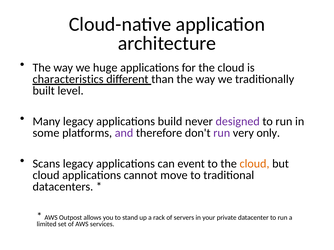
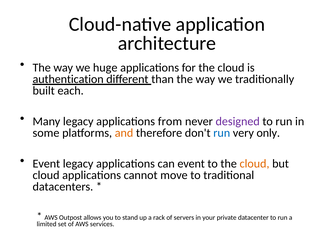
characteristics: characteristics -> authentication (68, 79)
level: level -> each (71, 91)
build: build -> from (170, 122)
and colour: purple -> orange (124, 133)
run colour: purple -> blue (222, 133)
Scans: Scans -> Event (46, 164)
